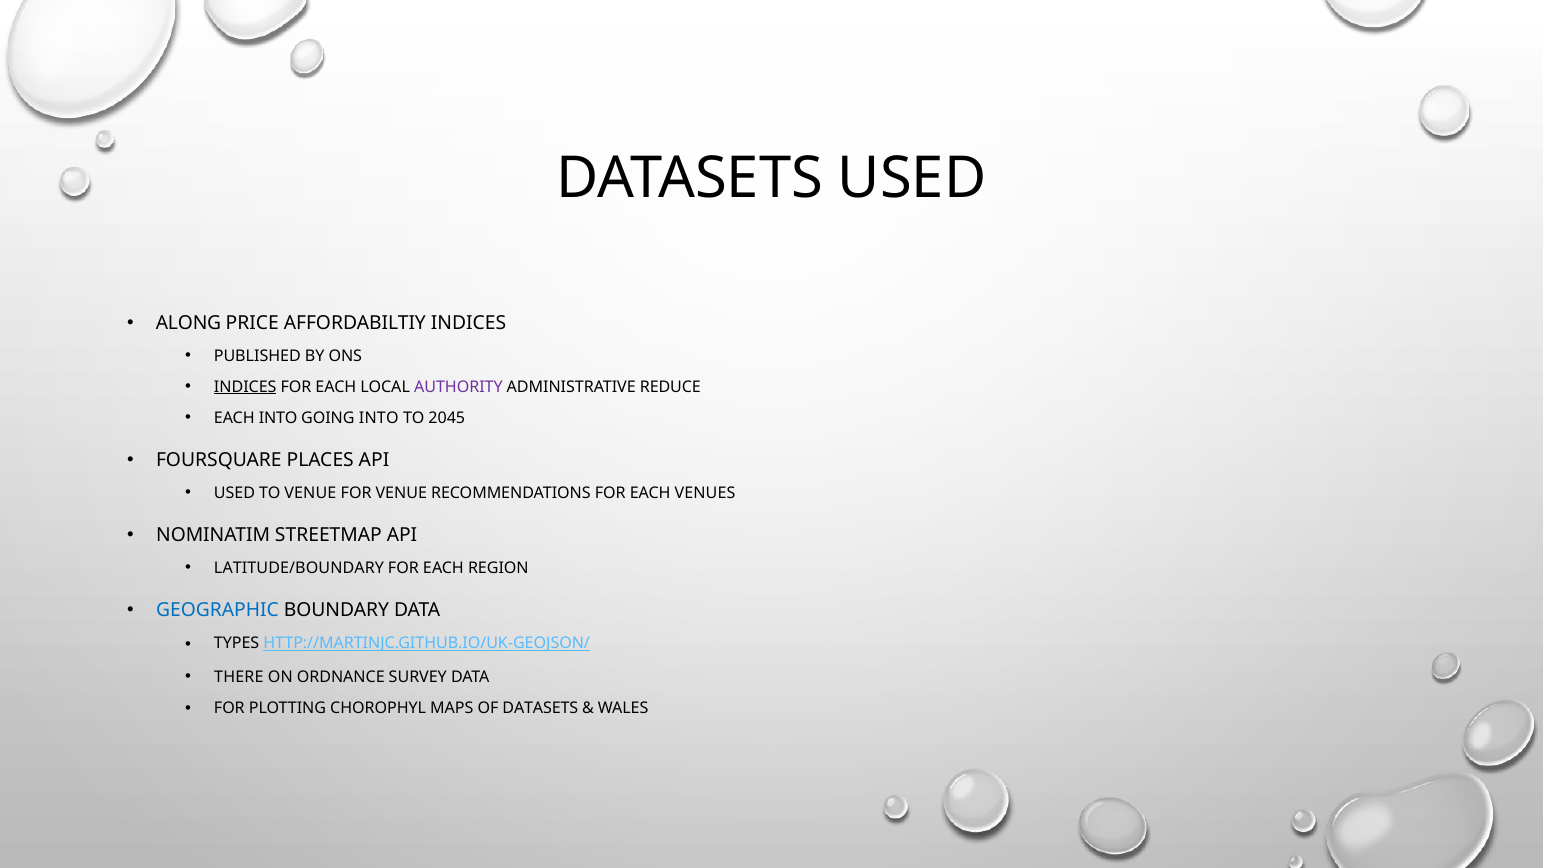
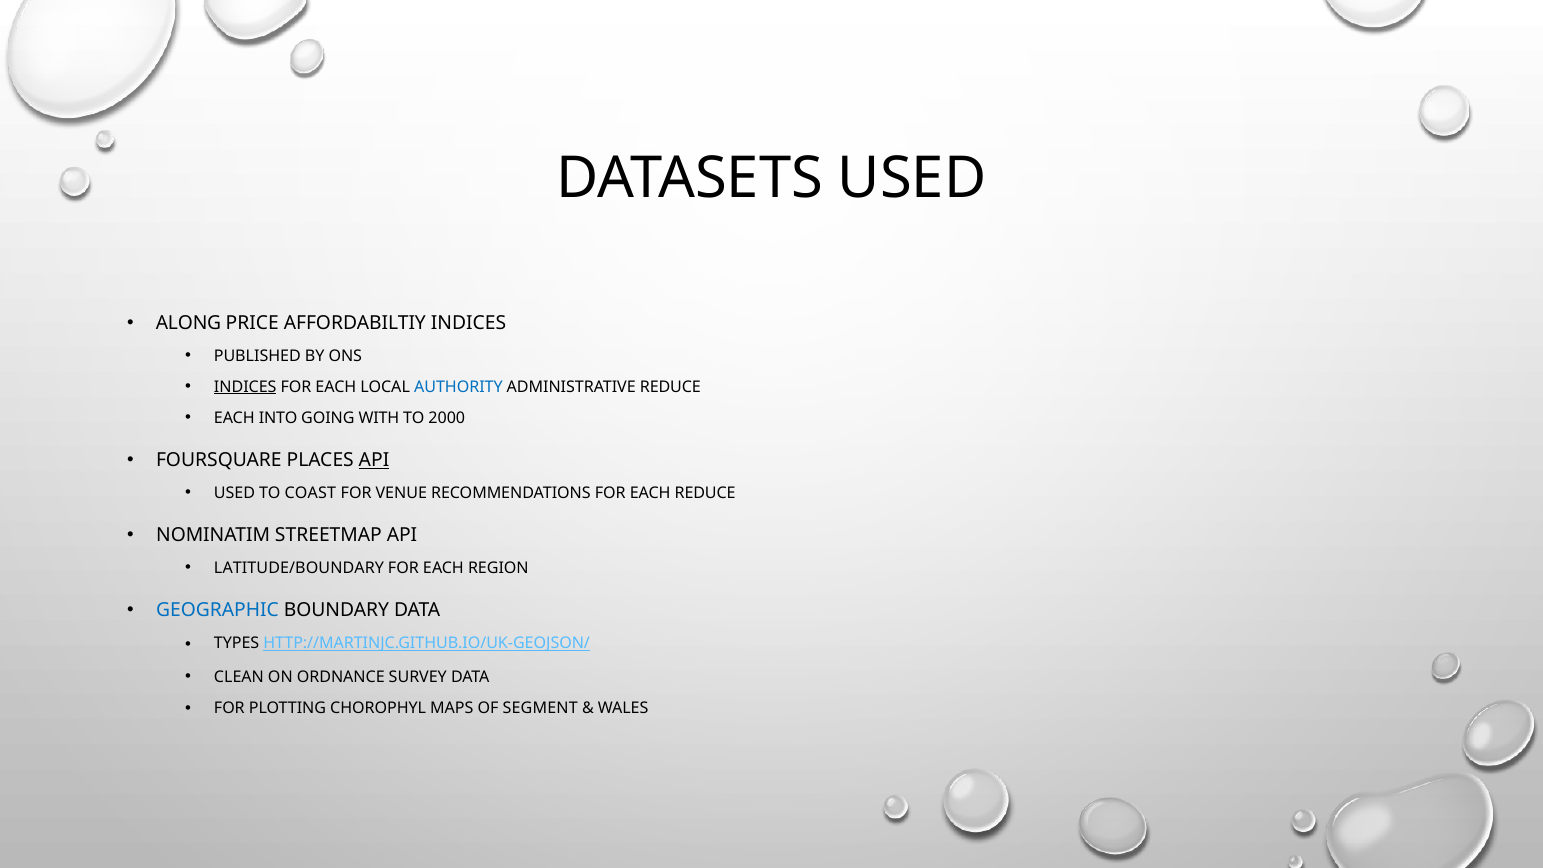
AUTHORITY colour: purple -> blue (458, 387)
GOING INTO: INTO -> WITH (379, 418)
2045: 2045 -> 2000 (447, 418)
API underline: none -> present (374, 460)
TO VENUE: VENUE -> COAST (310, 493)
EACH VENUES: VENUES -> REDUCE (705, 493)
THERE: THERE -> CLEAN (239, 677)
OF DATASETS: DATASETS -> SEGMENT (540, 708)
